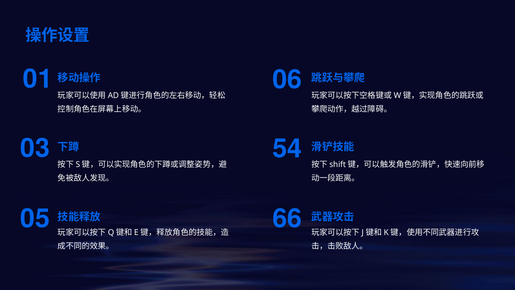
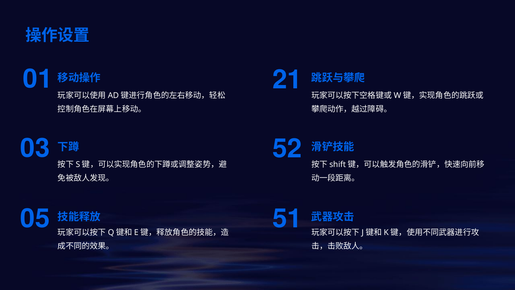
06: 06 -> 21 (287, 80)
54: 54 -> 52 (287, 148)
66: 66 -> 51 (287, 219)
